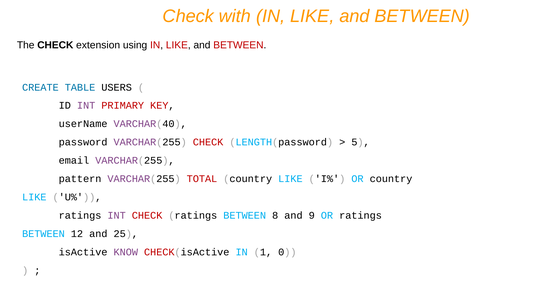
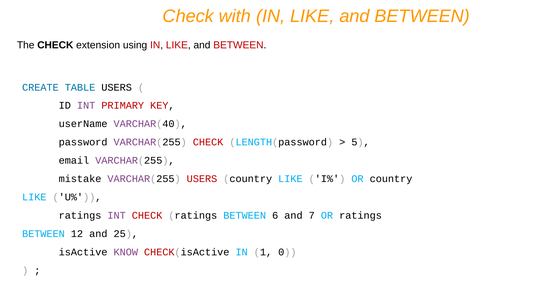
pattern: pattern -> mistake (80, 179)
VARCHAR(255 TOTAL: TOTAL -> USERS (202, 179)
8: 8 -> 6 (275, 215)
9: 9 -> 7 (312, 215)
